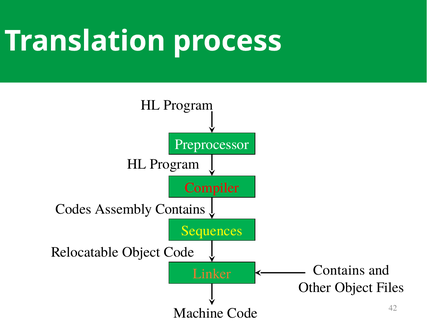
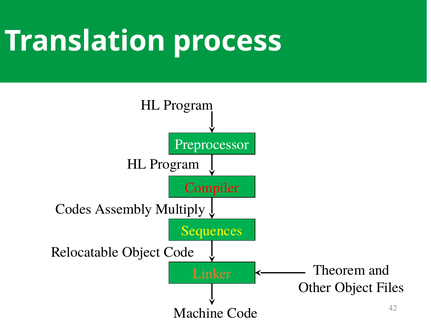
Assembly Contains: Contains -> Multiply (180, 209)
Contains: Contains -> Theorem (339, 270)
